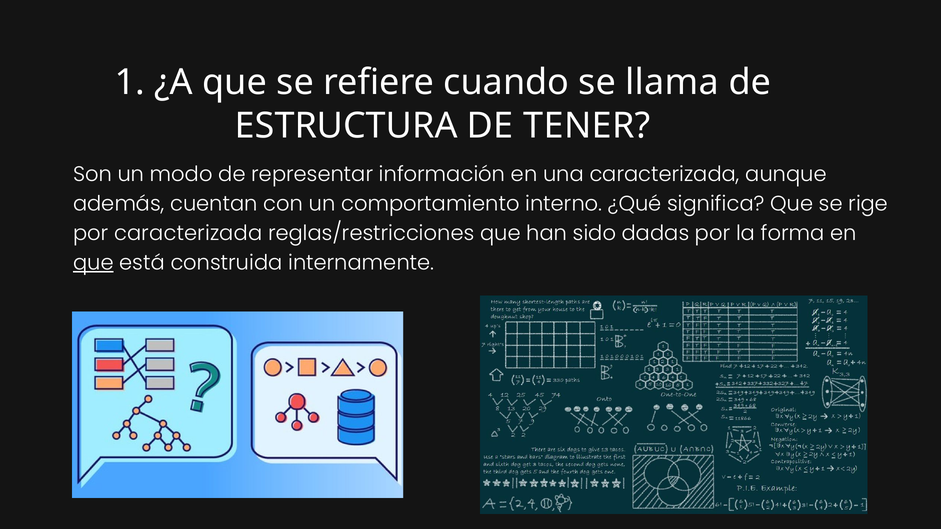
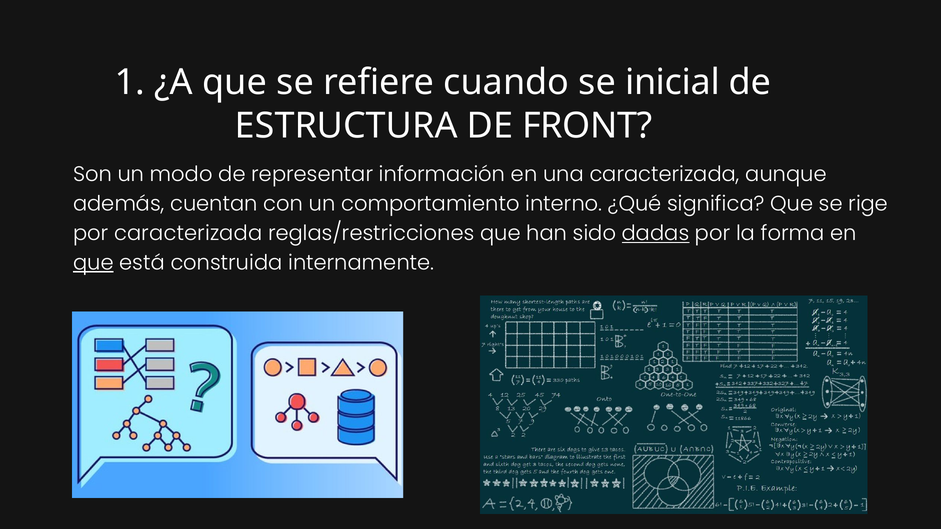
llama: llama -> inicial (672, 83)
TENER: TENER -> FRONT (587, 126)
dadas underline: none -> present (656, 233)
